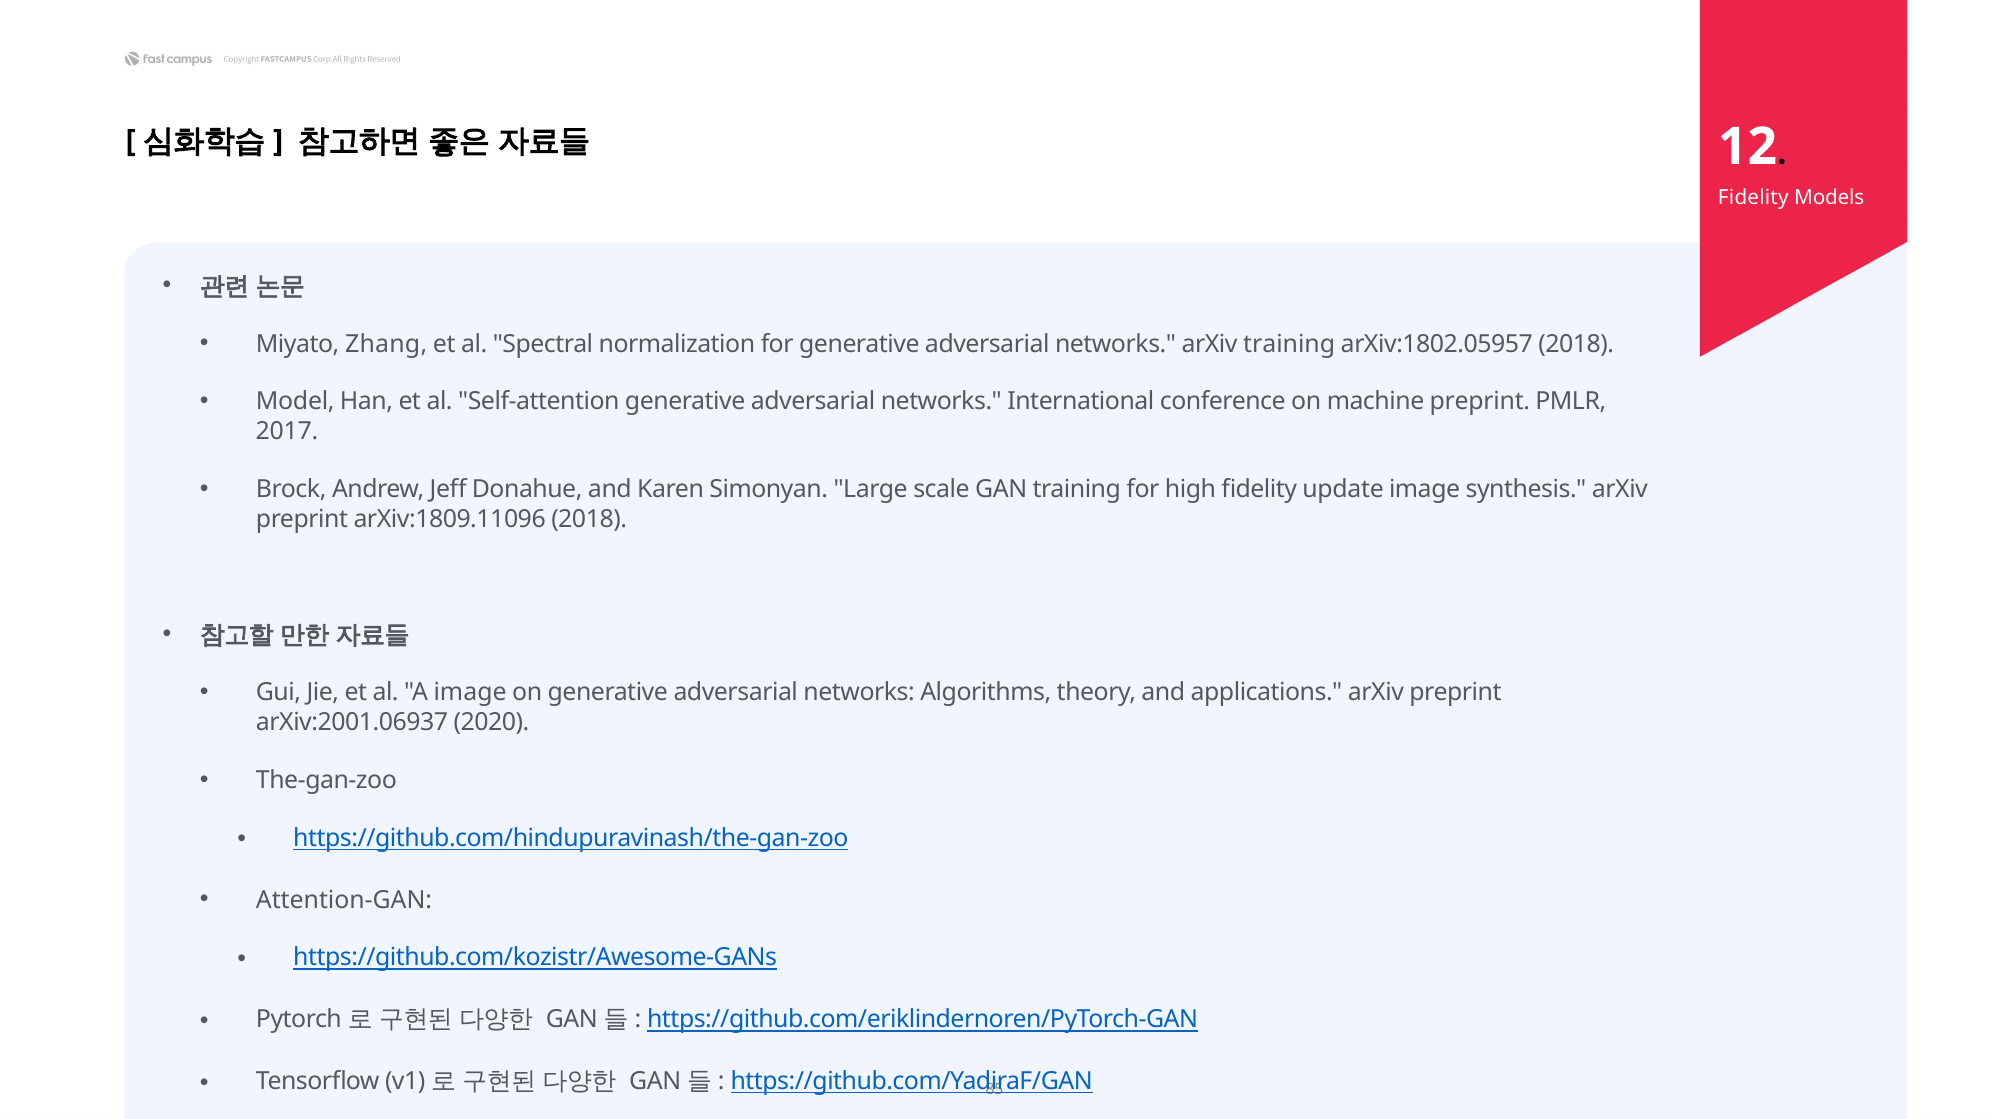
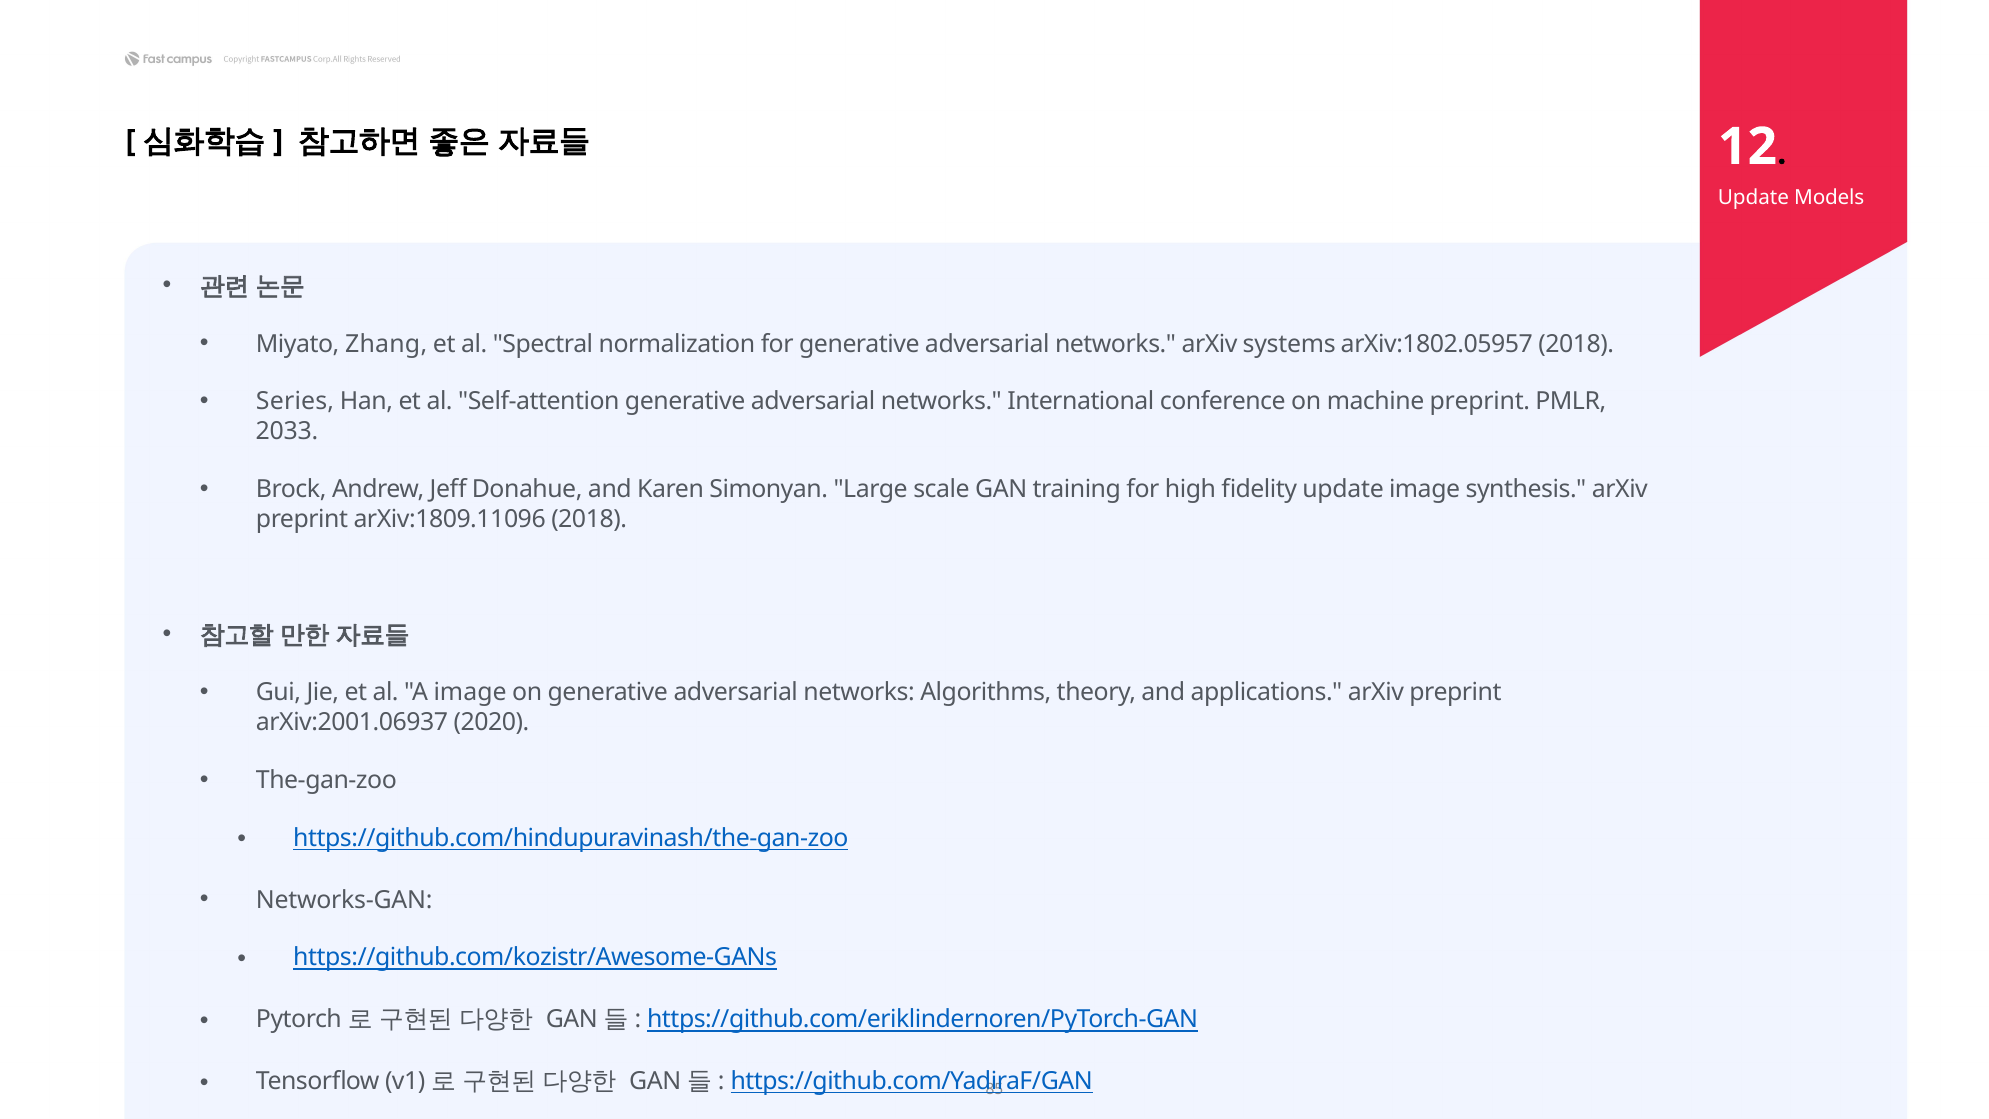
Fidelity: Fidelity -> Update (1753, 197)
arXiv training: training -> systems (1289, 344)
Model: Model -> Series (295, 402)
2017: 2017 -> 2033 (287, 431)
Attention-GAN: Attention-GAN -> Networks-GAN (344, 900)
